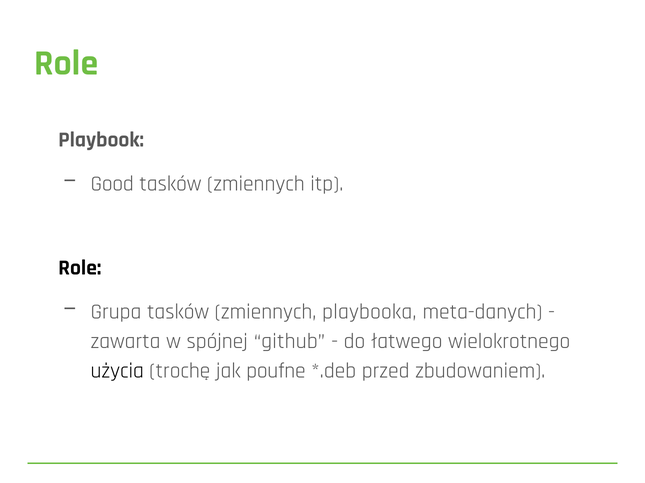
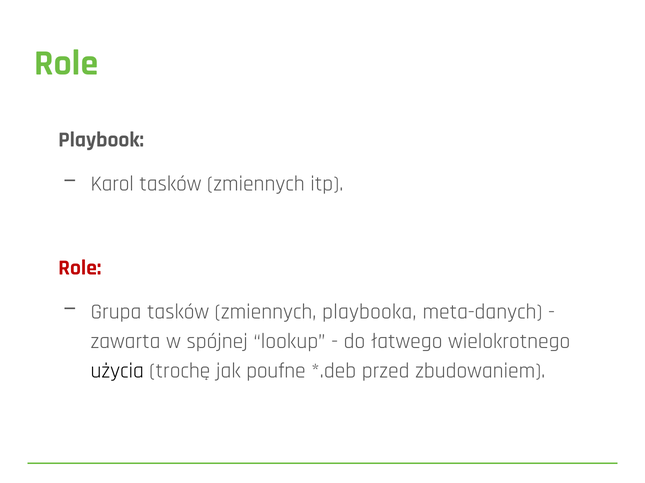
Good: Good -> Karol (112, 184)
Role colour: black -> red (80, 268)
github: github -> lookup (290, 342)
